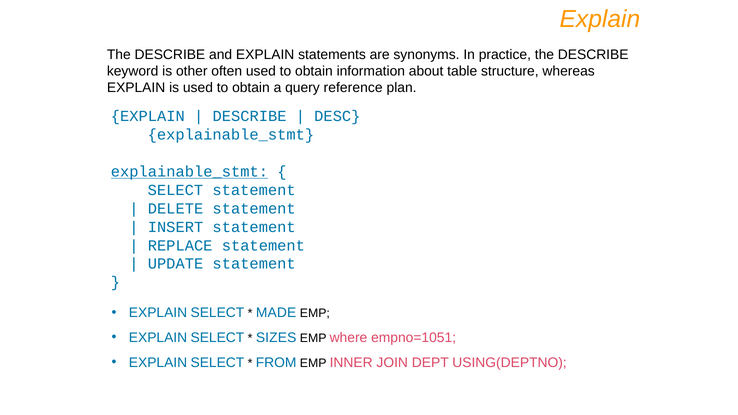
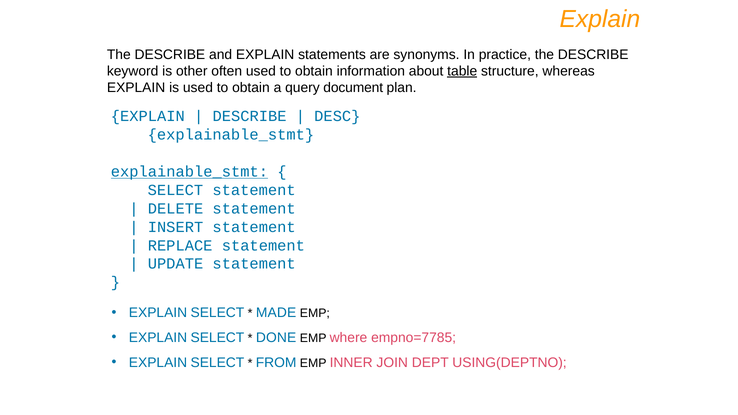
table underline: none -> present (462, 71)
reference: reference -> document (353, 88)
SIZES: SIZES -> DONE (276, 338)
empno=1051: empno=1051 -> empno=7785 (414, 338)
